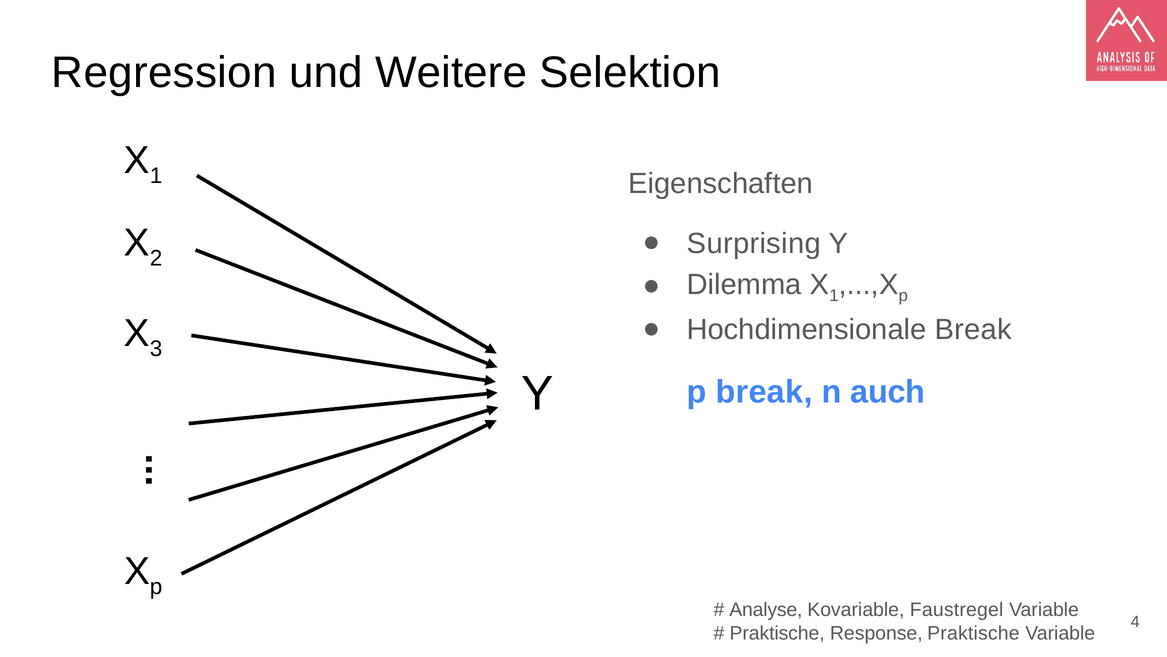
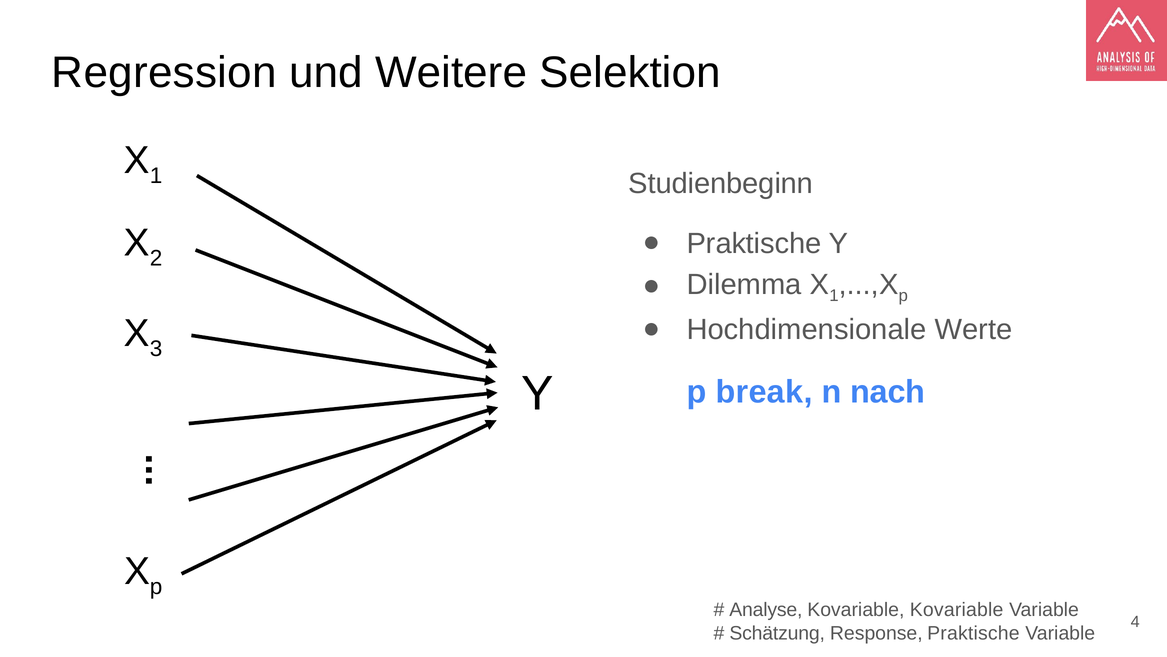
Eigenschaften: Eigenschaften -> Studienbeginn (721, 184)
Surprising: Surprising -> Praktische (754, 243)
Hochdimensionale Break: Break -> Werte (974, 329)
auch: auch -> nach (888, 392)
Kovariable Faustregel: Faustregel -> Kovariable (957, 610)
Praktische: Praktische -> Schätzung (777, 633)
